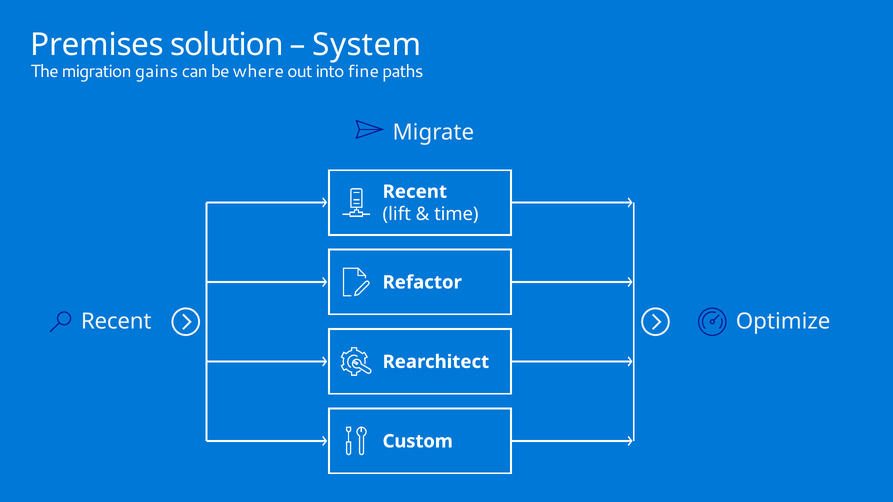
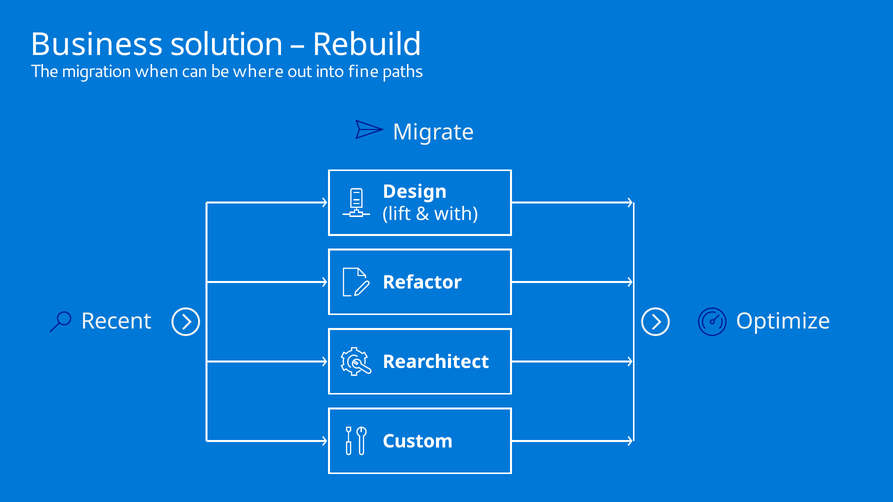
Premises: Premises -> Business (97, 45)
System: System -> Rebuild (367, 45)
gains: gains -> when (157, 71)
Recent: Recent -> Design (415, 192)
time: time -> with (456, 214)
